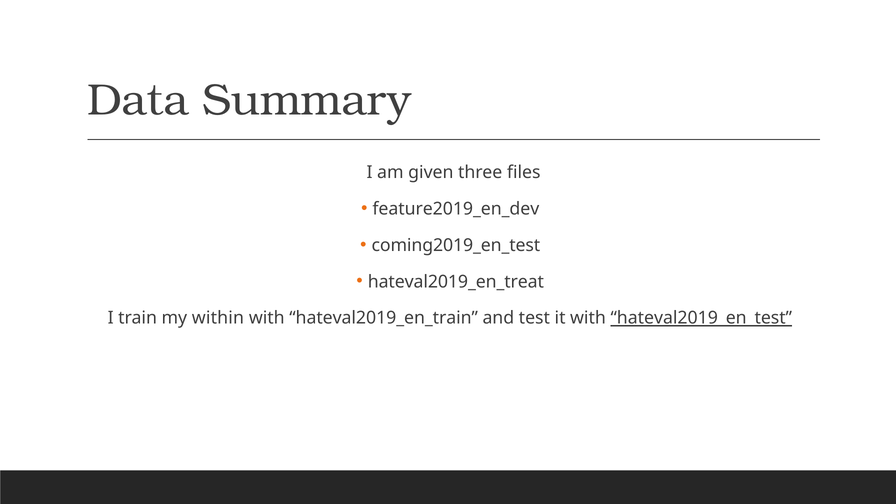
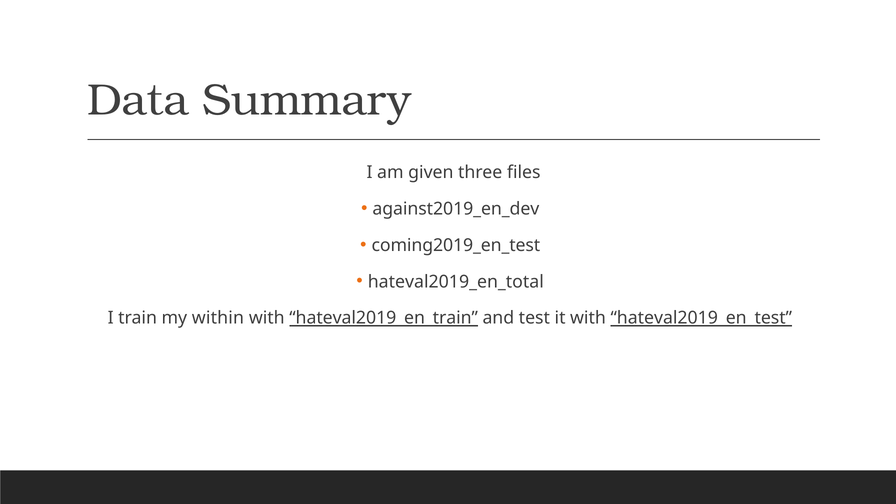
feature2019_en_dev: feature2019_en_dev -> against2019_en_dev (456, 209)
hateval2019_en_treat: hateval2019_en_treat -> hateval2019_en_total (456, 282)
hateval2019_en_train underline: none -> present (384, 318)
